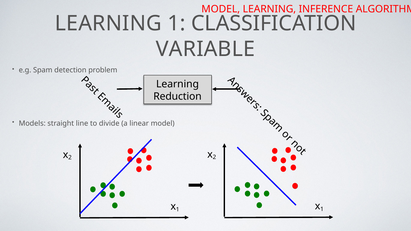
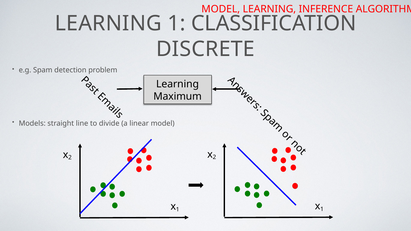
VARIABLE: VARIABLE -> DISCRETE (205, 49)
Reduction: Reduction -> Maximum (178, 96)
